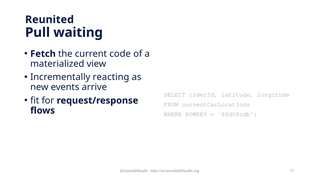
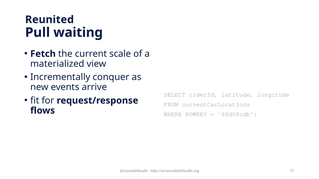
code: code -> scale (120, 54)
reacting: reacting -> conquer (111, 77)
